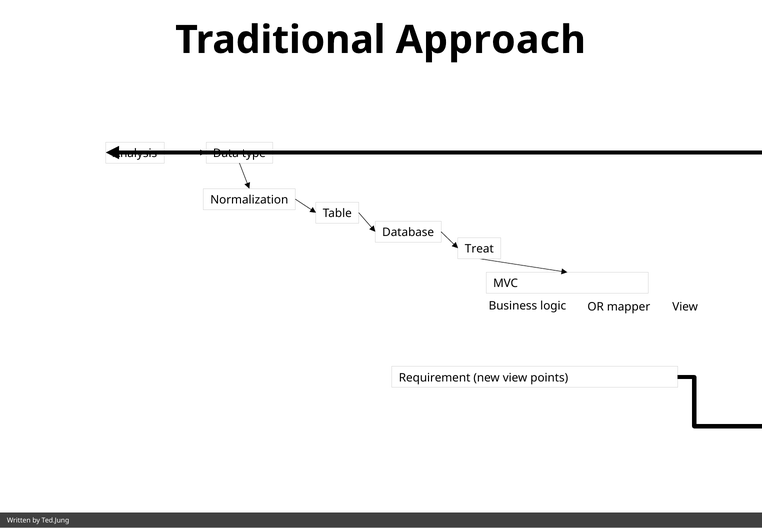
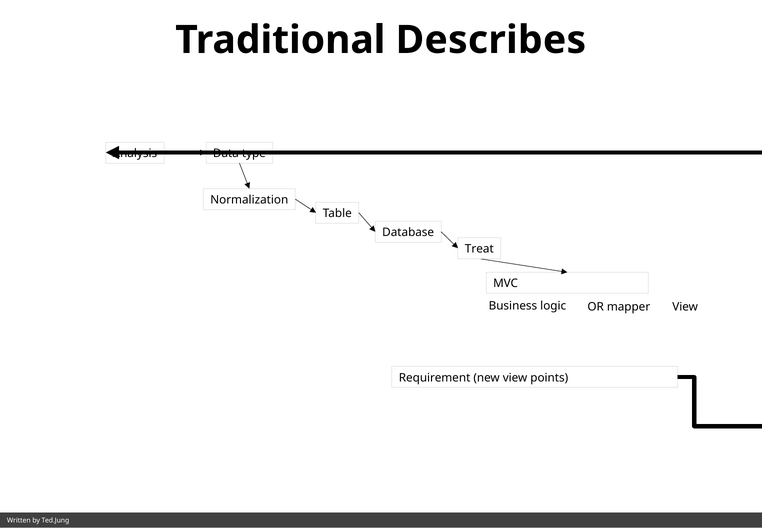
Approach: Approach -> Describes (491, 40)
